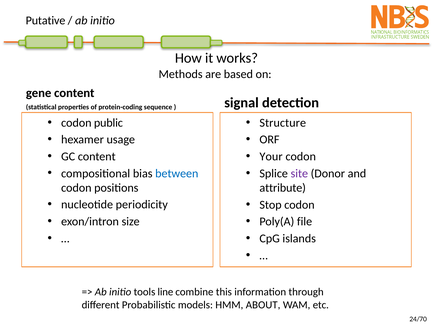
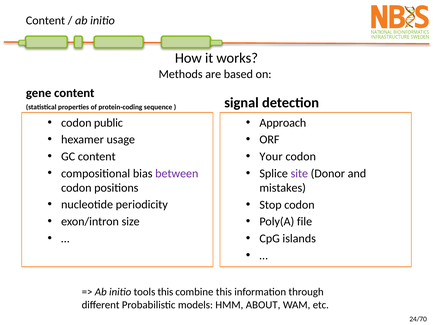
Putative: Putative -> Content (45, 21)
Structure: Structure -> Approach (283, 123)
between colour: blue -> purple (177, 173)
attribute: attribute -> mistakes (283, 188)
tools line: line -> this (165, 292)
